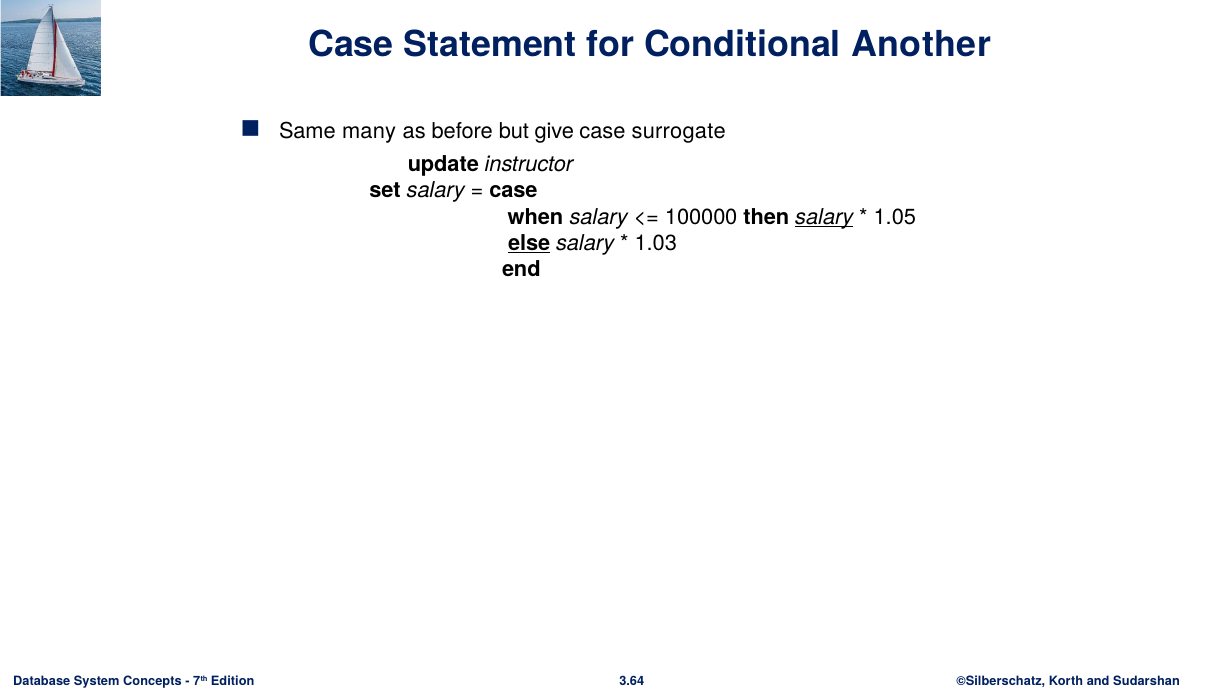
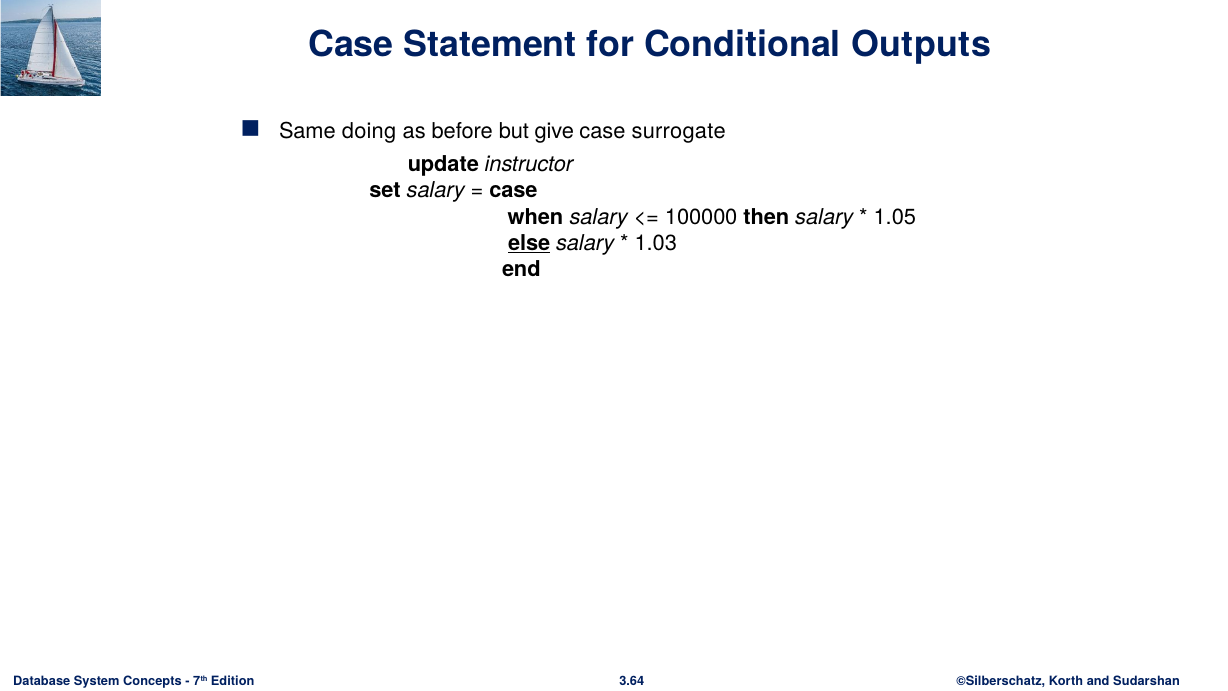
Another: Another -> Outputs (921, 44)
many: many -> doing (369, 131)
salary underline: present -> none (824, 217)
